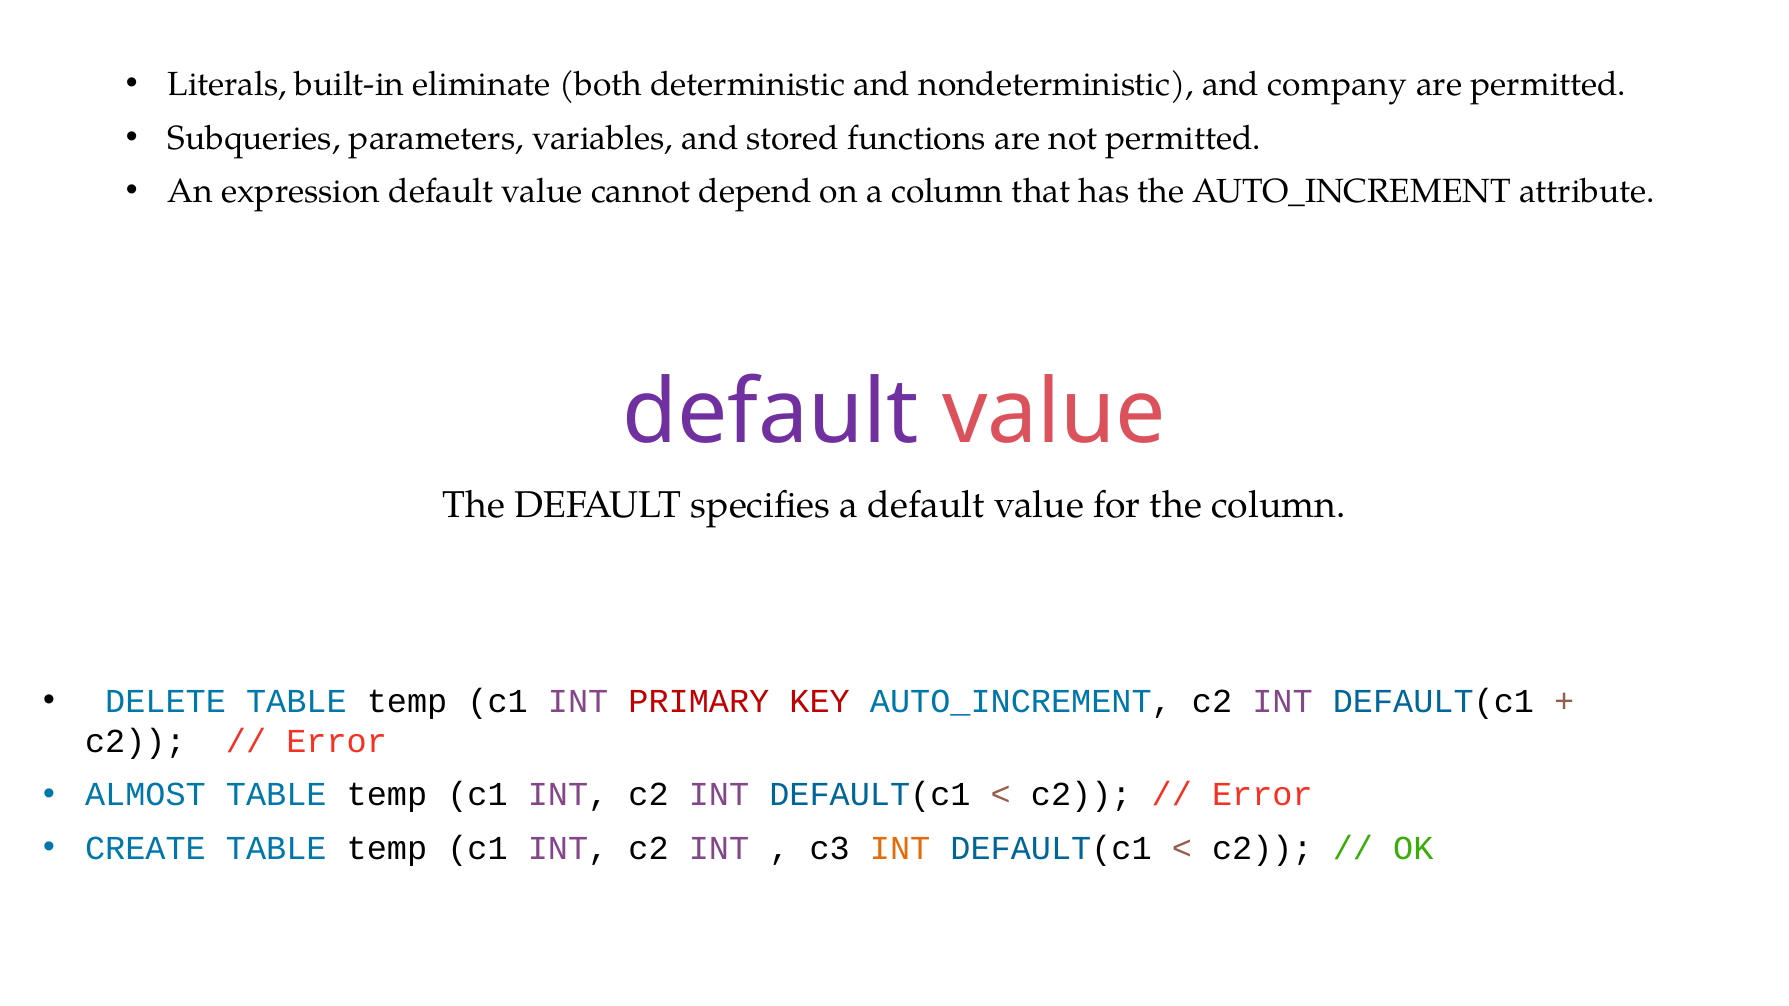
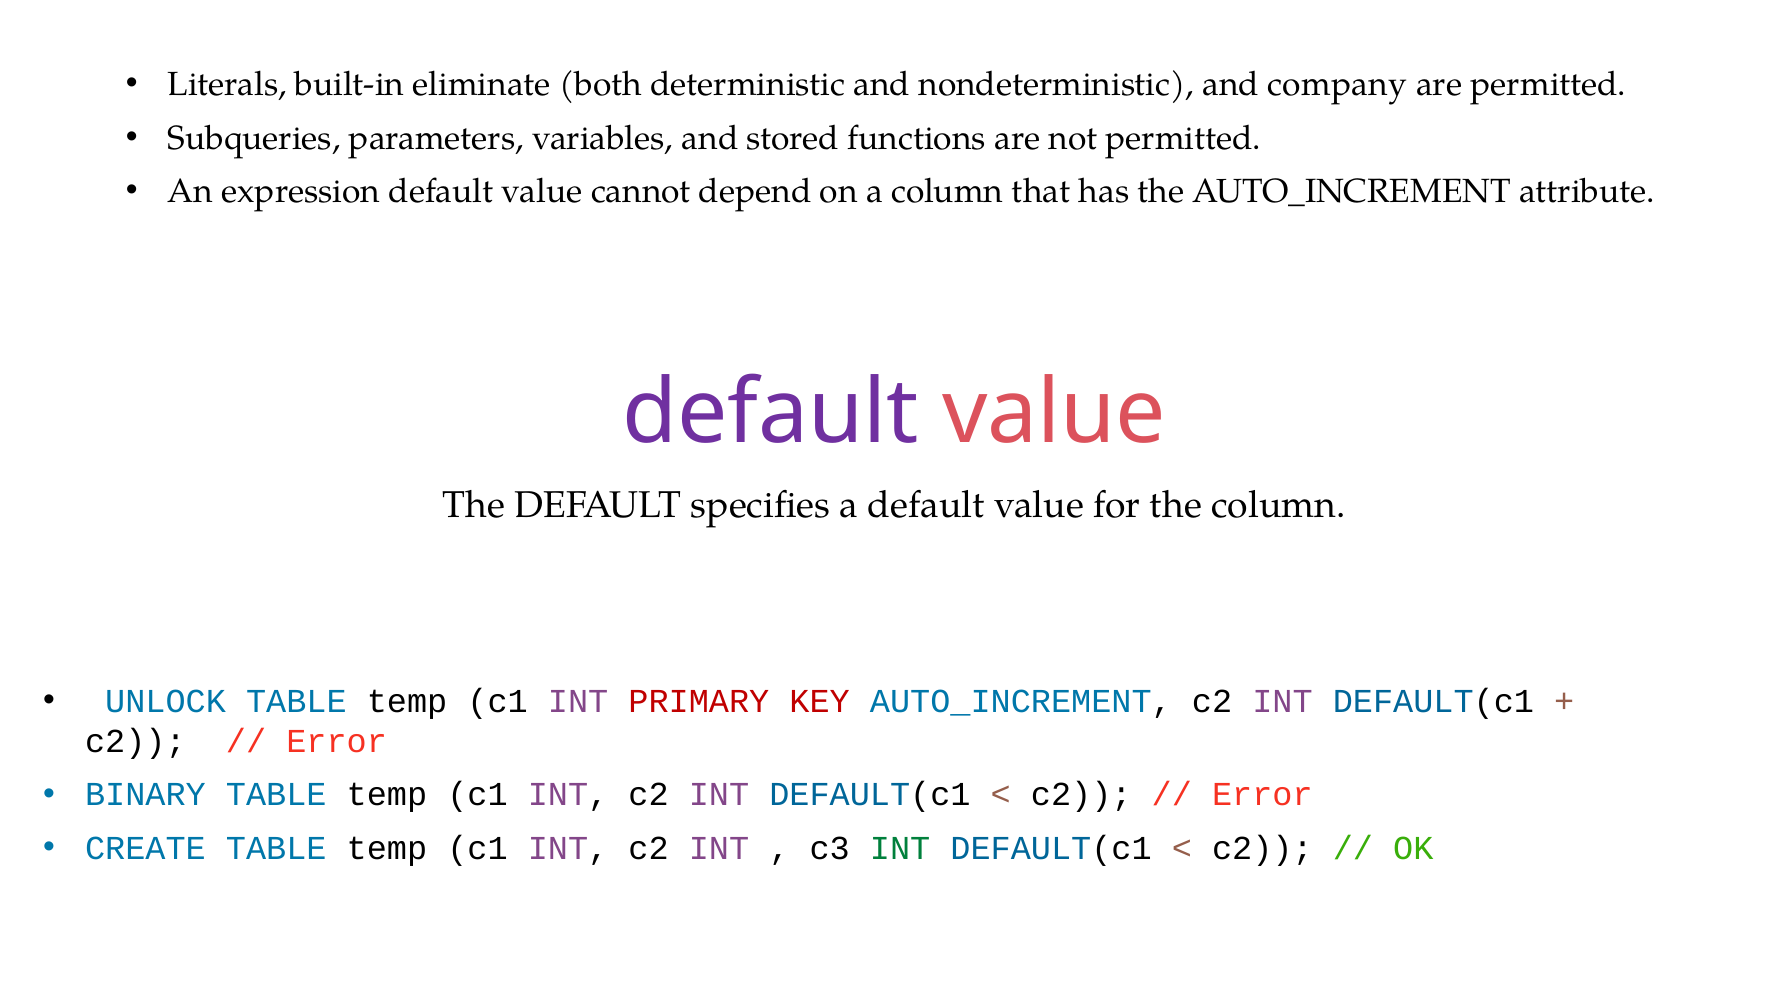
DELETE: DELETE -> UNLOCK (166, 701)
ALMOST: ALMOST -> BINARY (145, 795)
INT colour: orange -> green (900, 849)
